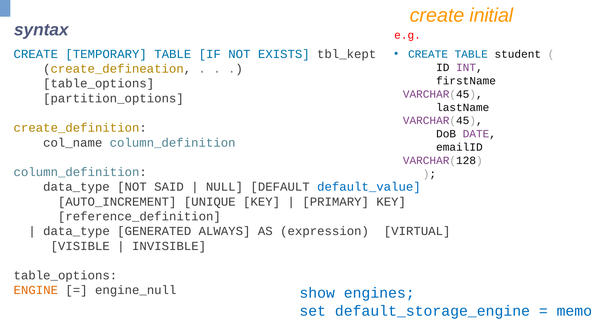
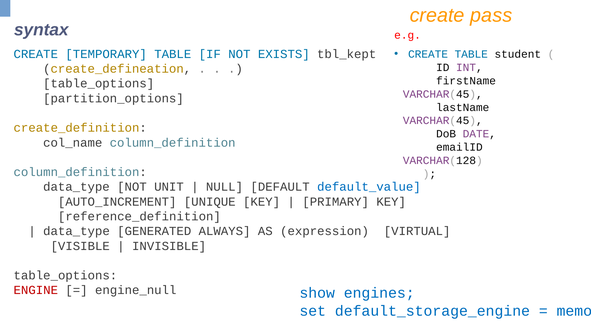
initial: initial -> pass (491, 15)
SAID: SAID -> UNIT (169, 187)
ENGINE colour: orange -> red (36, 291)
